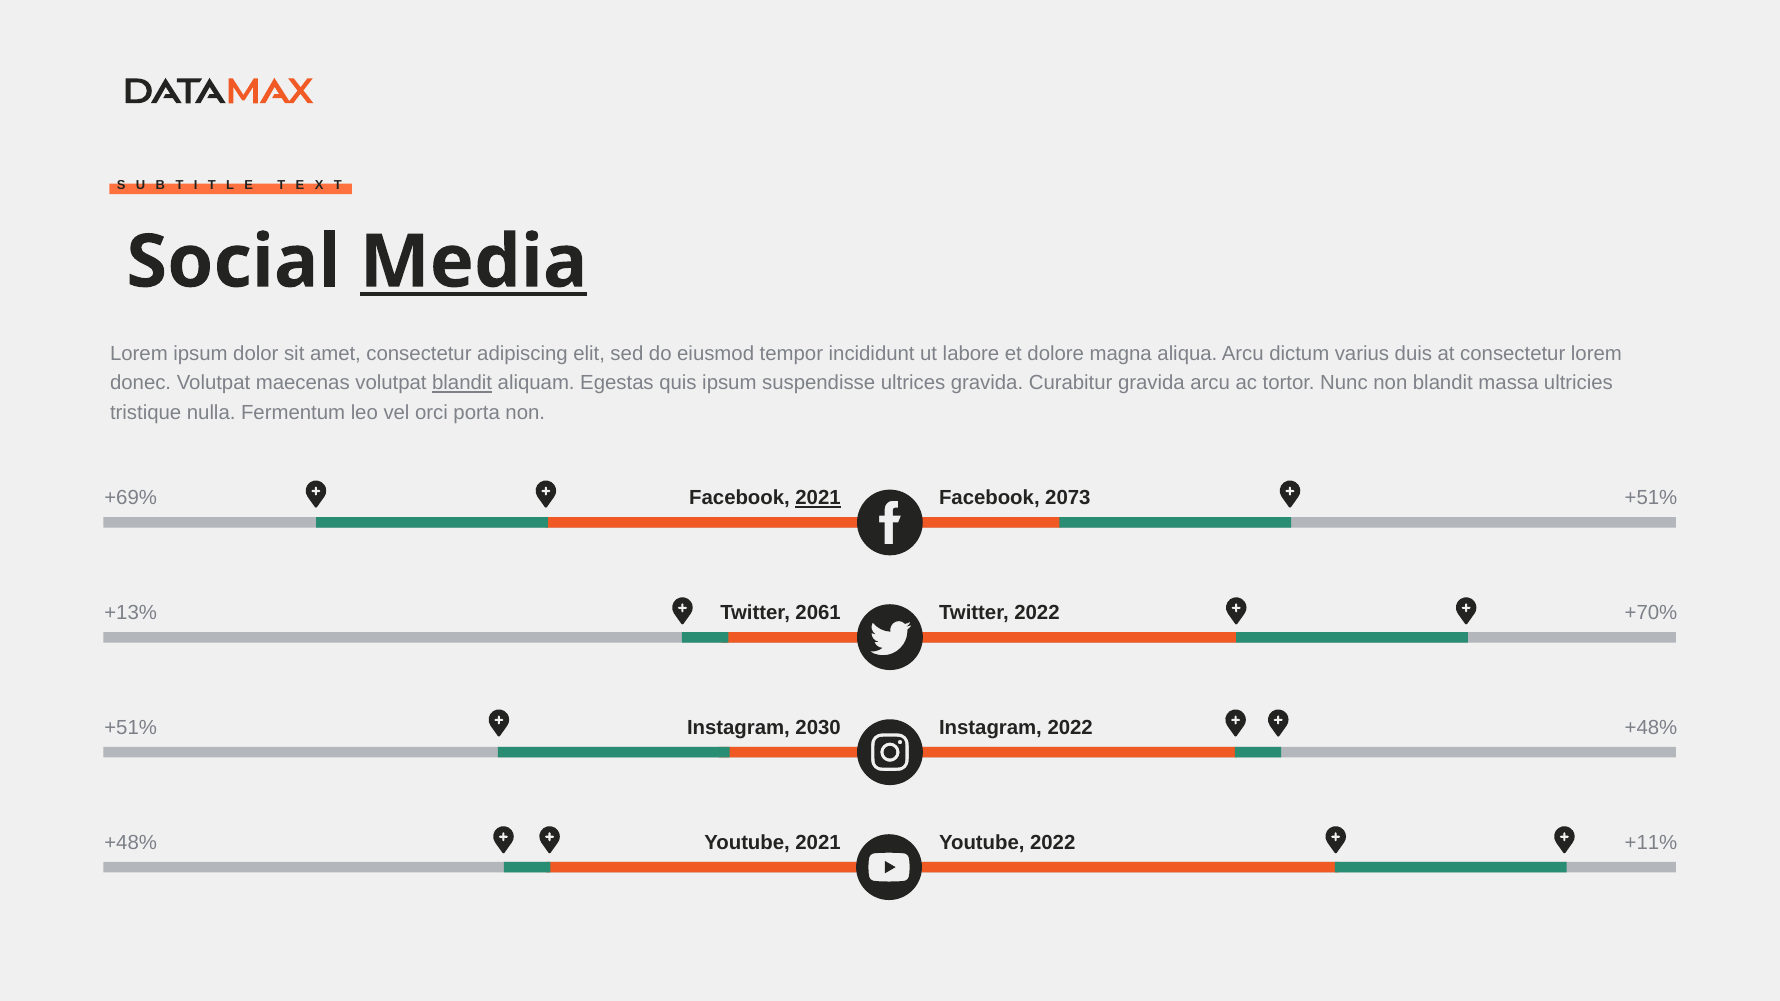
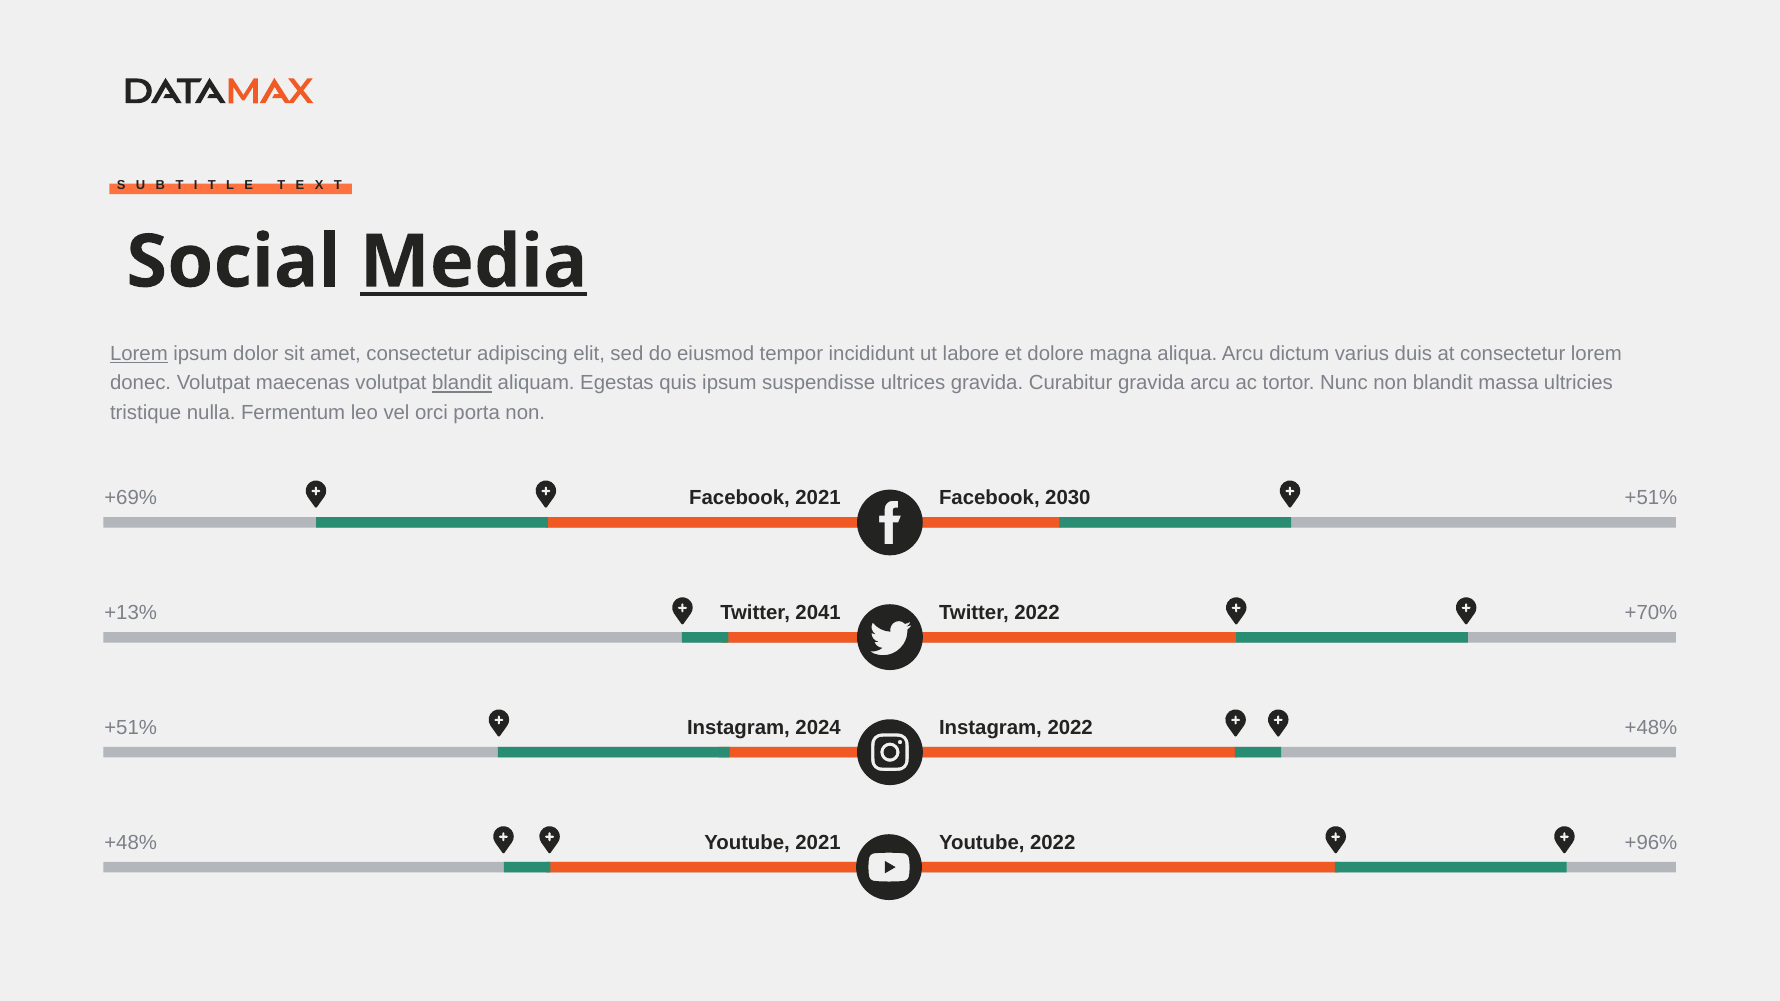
Lorem underline: none -> present (139, 354)
2021 underline: present -> none (818, 498)
2073: 2073 -> 2030 (1068, 498)
2061: 2061 -> 2041 (818, 613)
2030: 2030 -> 2024 (818, 728)
+11%: +11% -> +96% (1651, 843)
